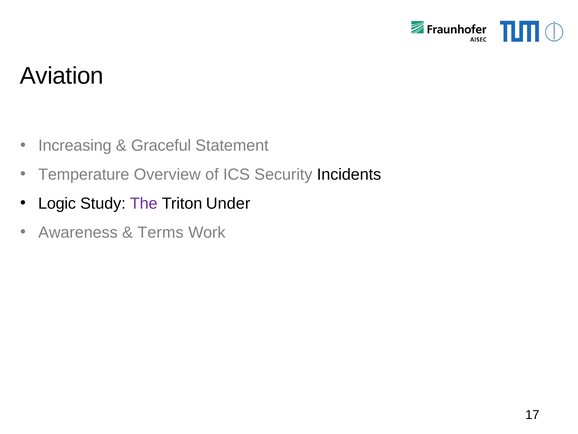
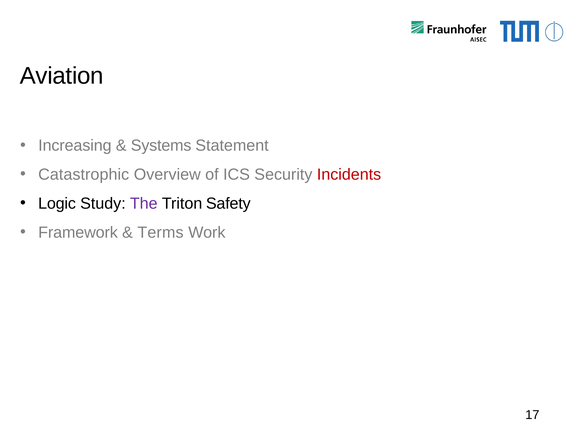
Graceful: Graceful -> Systems (161, 145)
Temperature: Temperature -> Catastrophic (84, 174)
Incidents colour: black -> red (349, 174)
Under: Under -> Safety (228, 203)
Awareness: Awareness -> Framework (78, 232)
